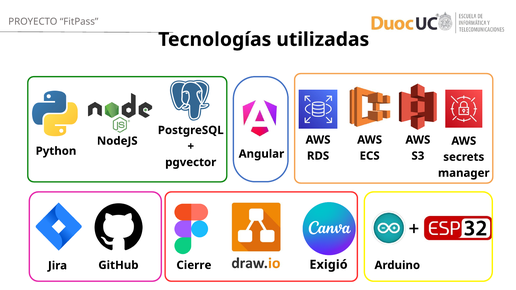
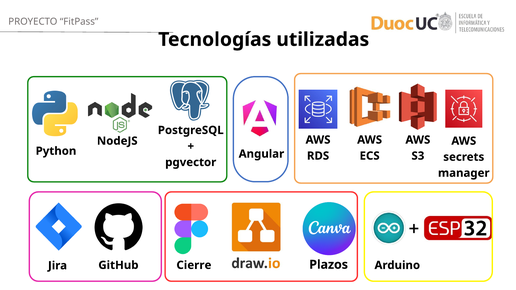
Exigió: Exigió -> Plazos (329, 265)
